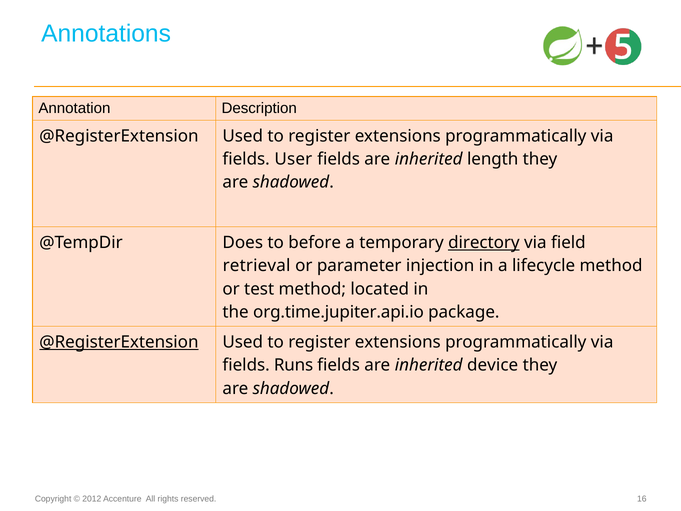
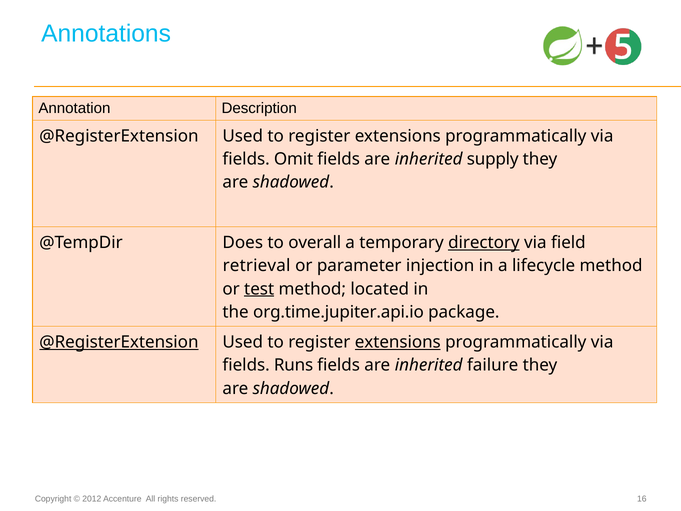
User: User -> Omit (294, 159)
length: length -> supply (493, 159)
before: before -> overall (315, 242)
test underline: none -> present (259, 289)
extensions underline: none -> present (398, 342)
device: device -> failure (493, 365)
